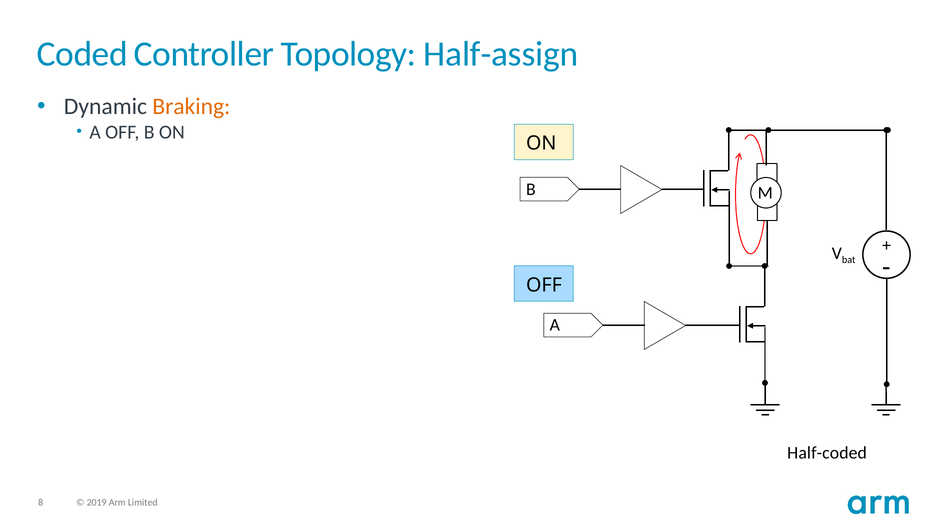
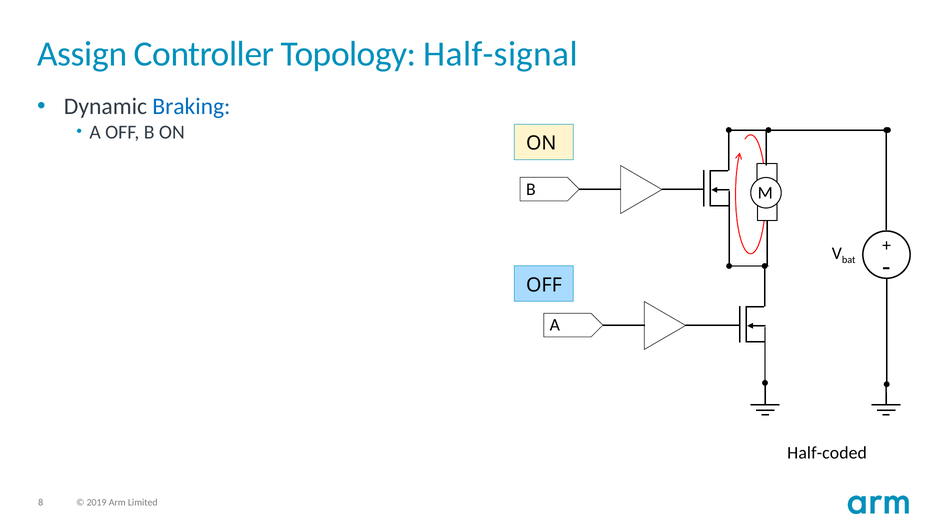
Coded: Coded -> Assign (82, 54)
Half-assign: Half-assign -> Half-signal (501, 54)
Braking colour: orange -> blue (191, 107)
